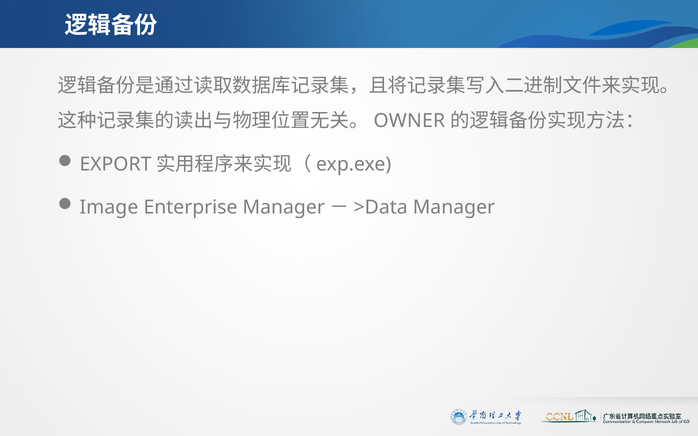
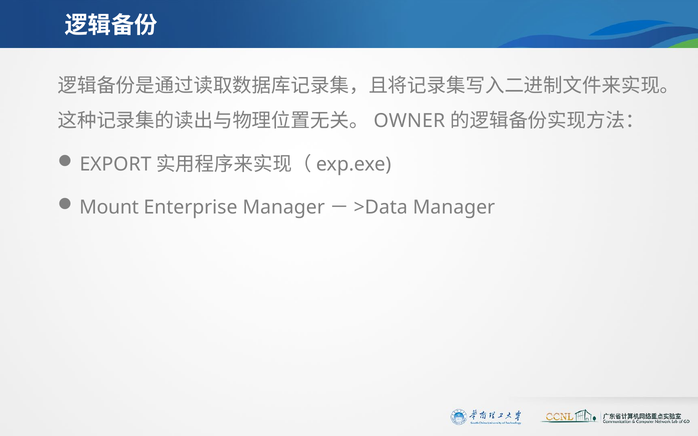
Image: Image -> Mount (109, 208)
